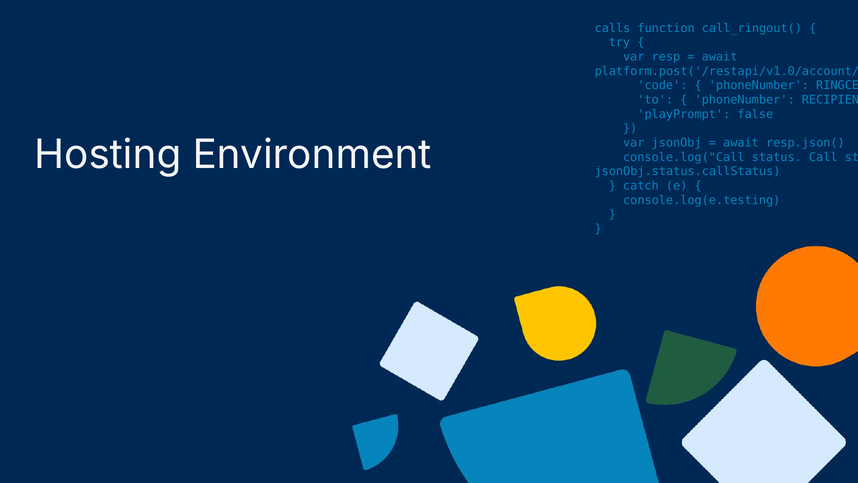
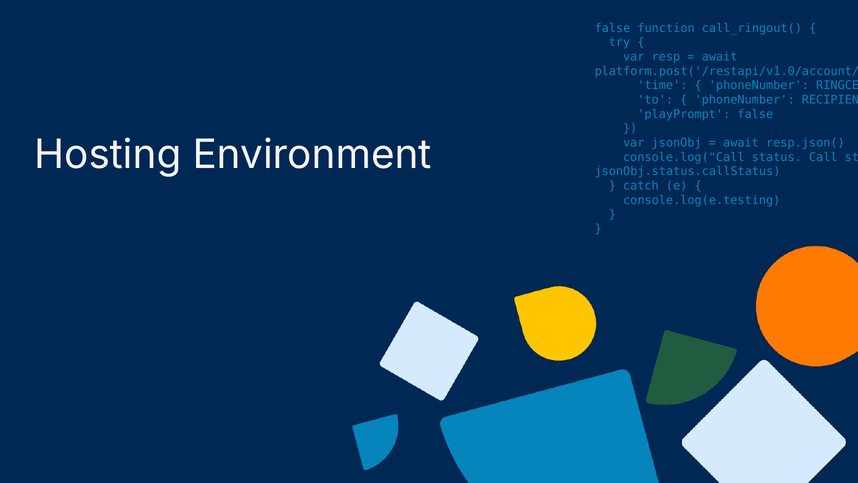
calls: calls -> false (612, 28)
code: code -> time (662, 85)
